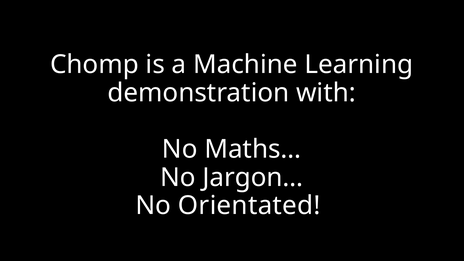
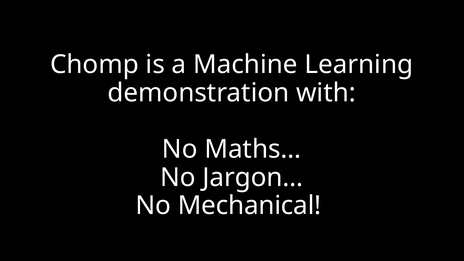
Orientated: Orientated -> Mechanical (250, 206)
